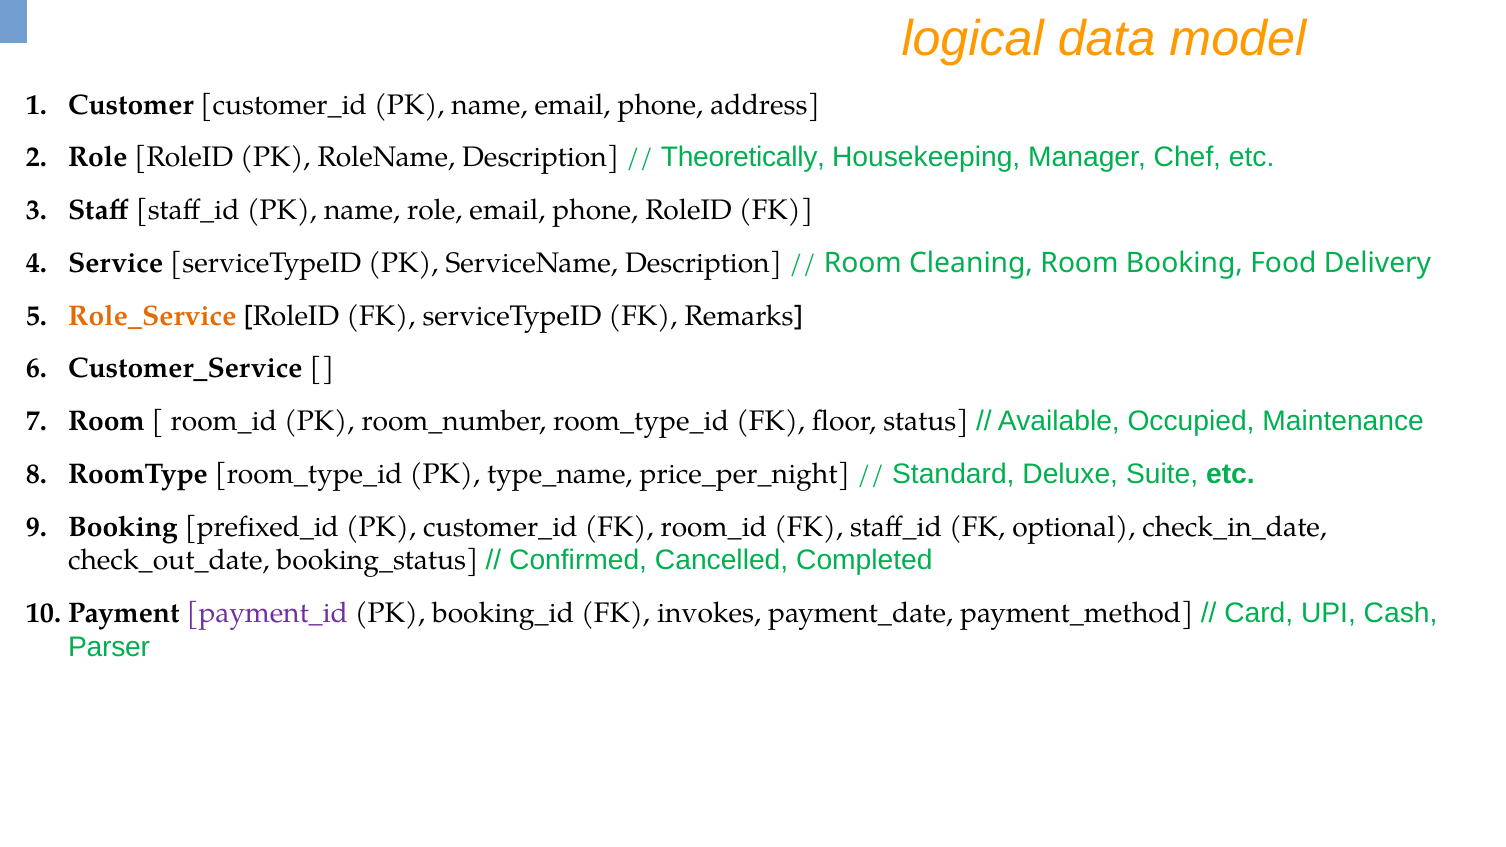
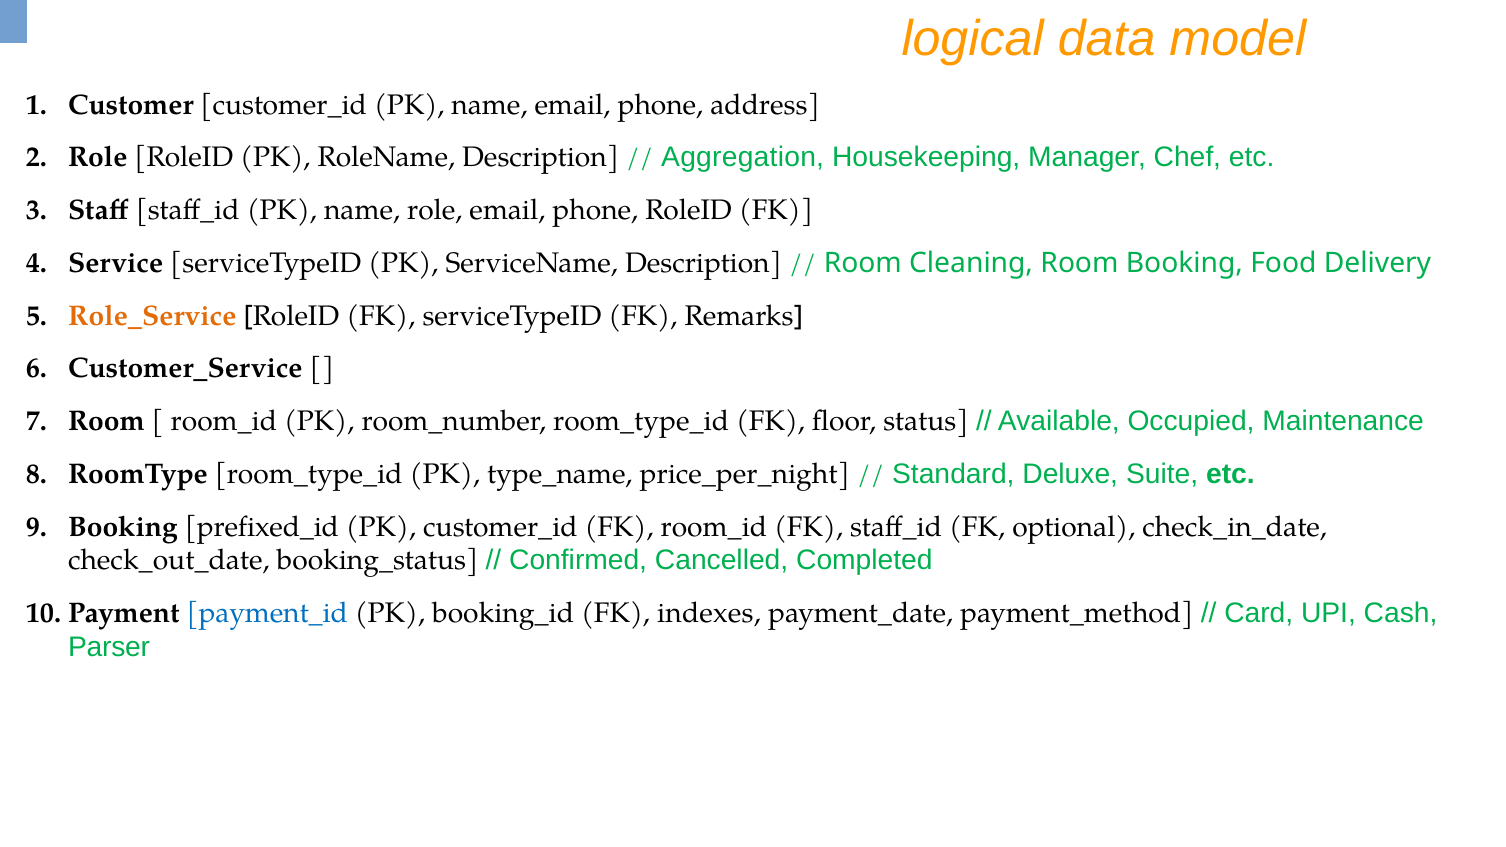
Theoretically: Theoretically -> Aggregation (743, 158)
payment_id colour: purple -> blue (267, 613)
invokes: invokes -> indexes (709, 613)
